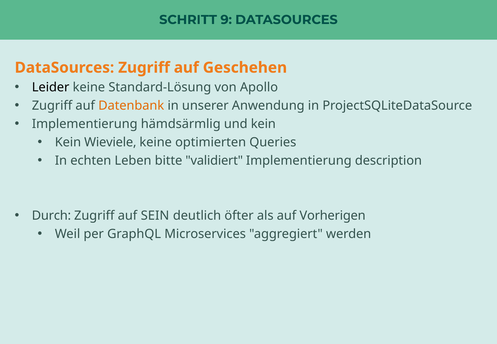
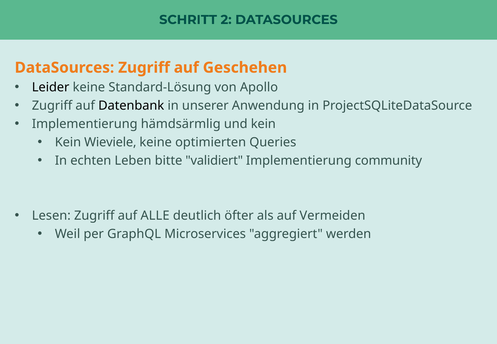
9: 9 -> 2 (226, 20)
Datenbank colour: orange -> black (131, 106)
description: description -> community (388, 161)
Durch: Durch -> Lesen (51, 216)
SEIN: SEIN -> ALLE (155, 216)
Vorherigen: Vorherigen -> Vermeiden (332, 216)
